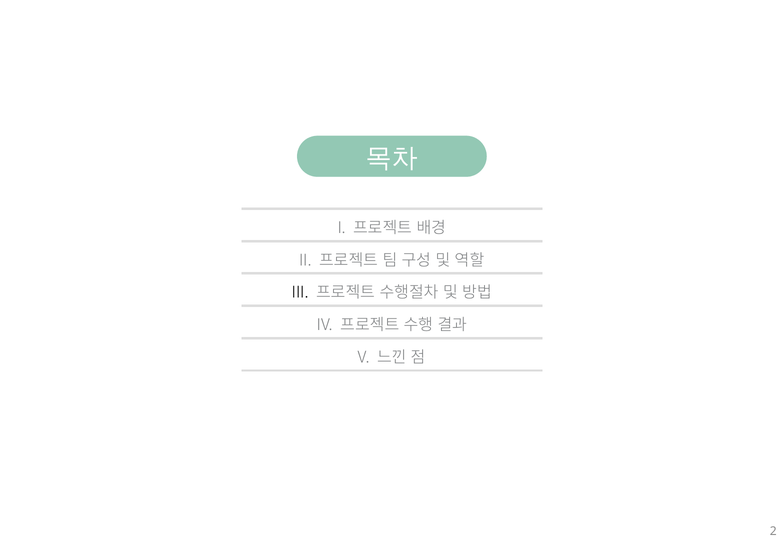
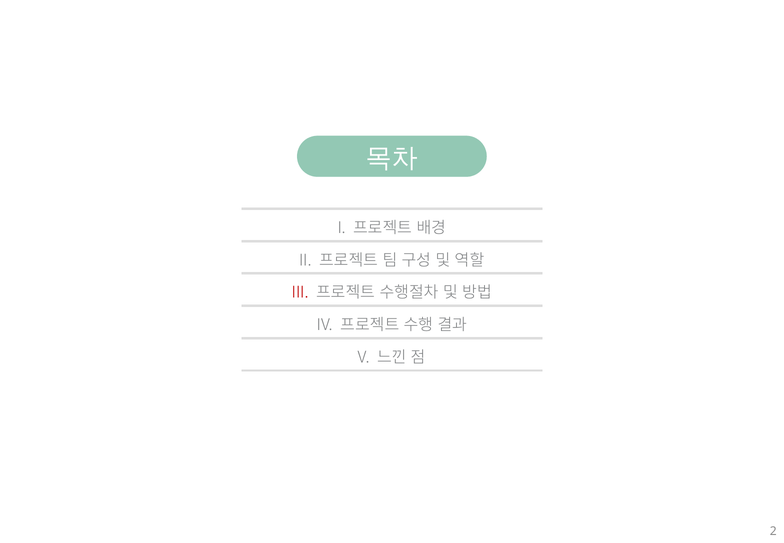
III colour: black -> red (300, 292)
